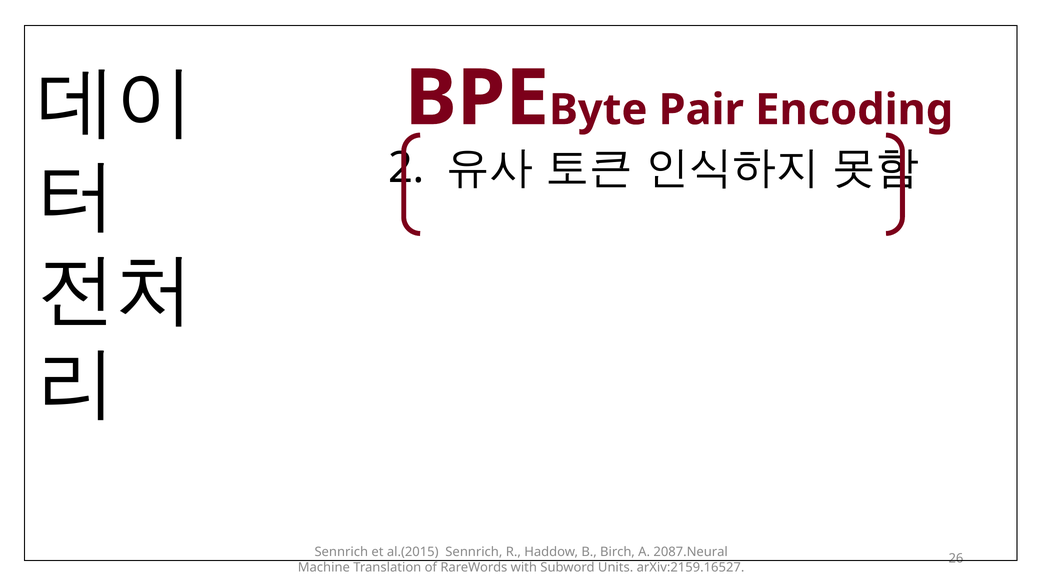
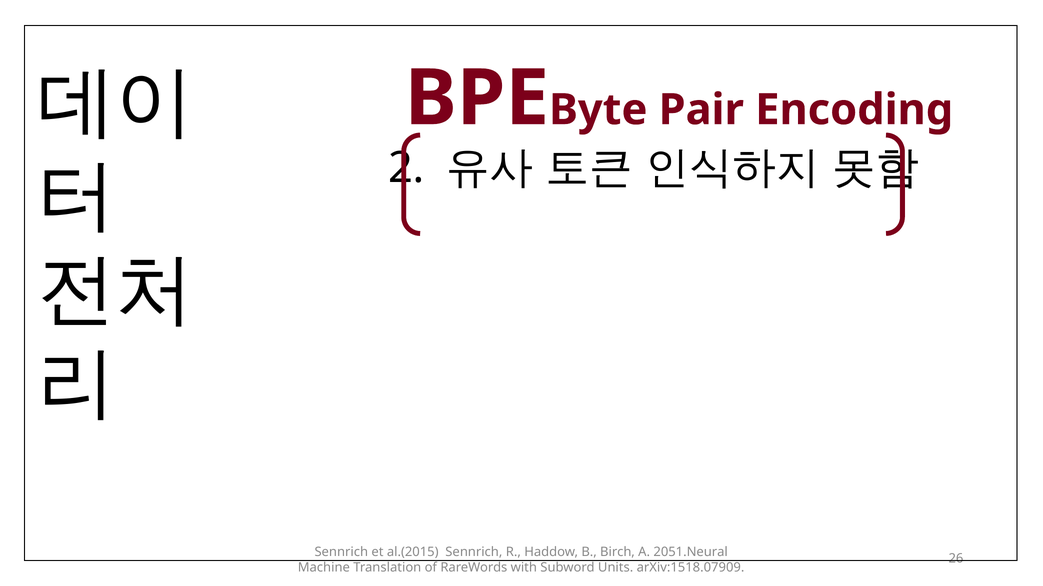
2087.Neural: 2087.Neural -> 2051.Neural (691, 552)
arXiv:2159.16527: arXiv:2159.16527 -> arXiv:1518.07909 (691, 568)
